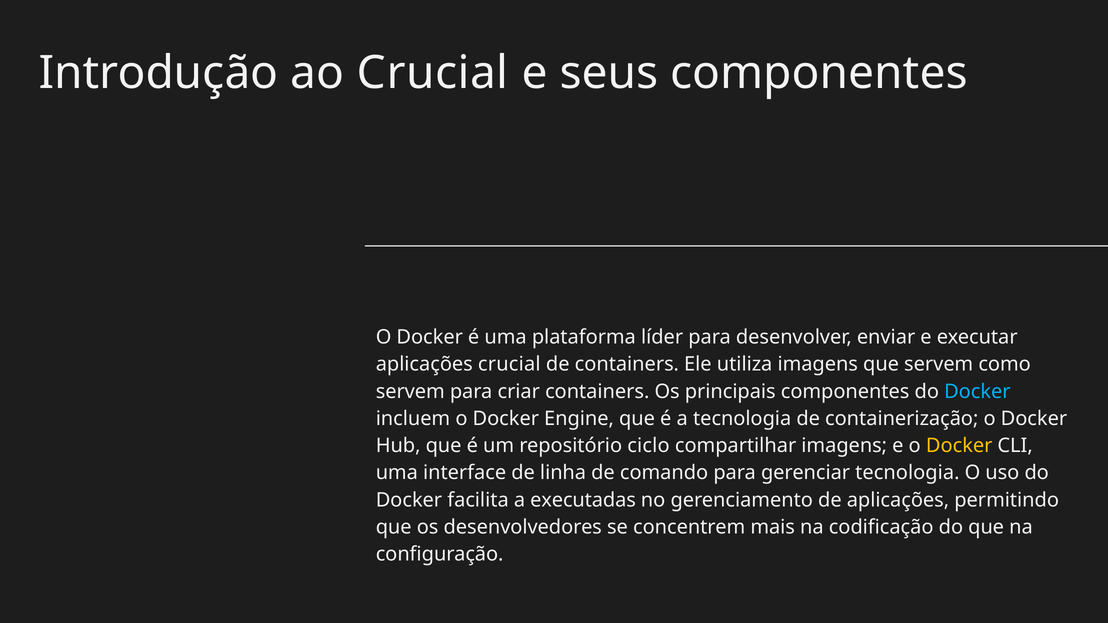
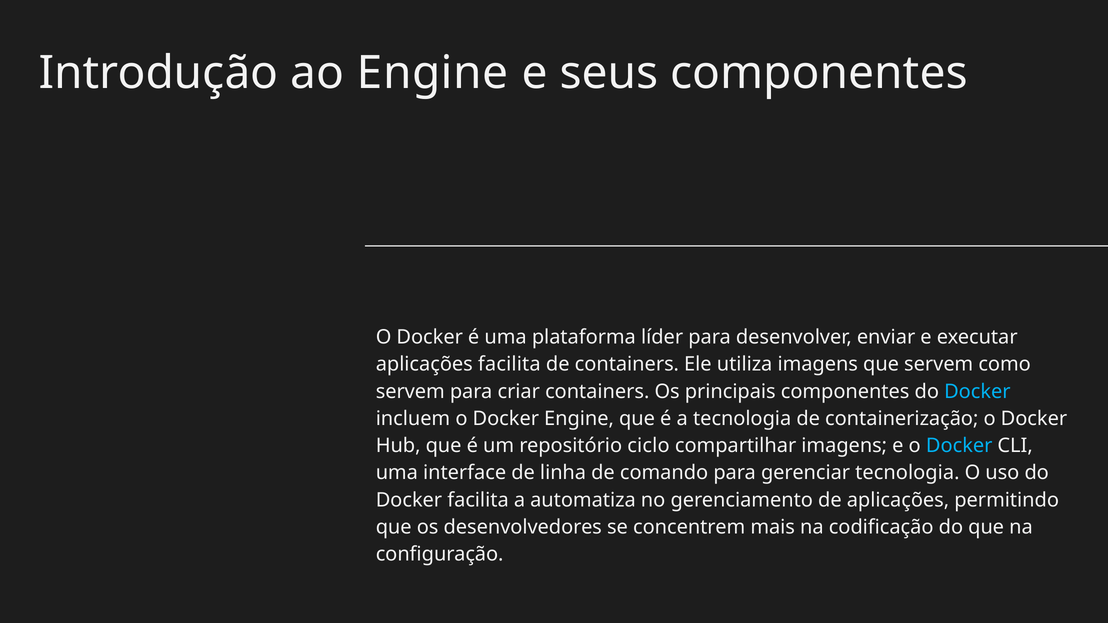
ao Crucial: Crucial -> Engine (433, 73)
aplicações crucial: crucial -> facilita (509, 364)
Docker colour: yellow -> light blue (959, 446)
executadas: executadas -> automatiza (583, 500)
